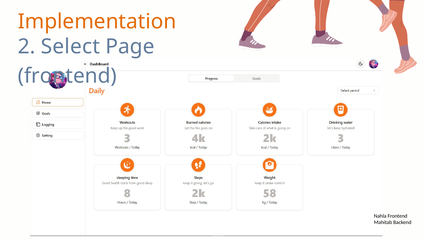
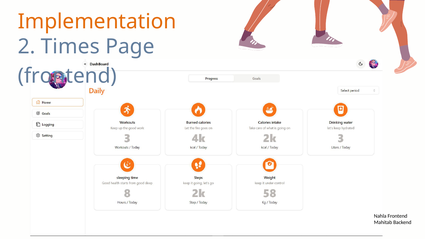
Select: Select -> Times (70, 47)
